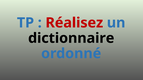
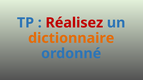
dictionnaire colour: black -> orange (71, 38)
